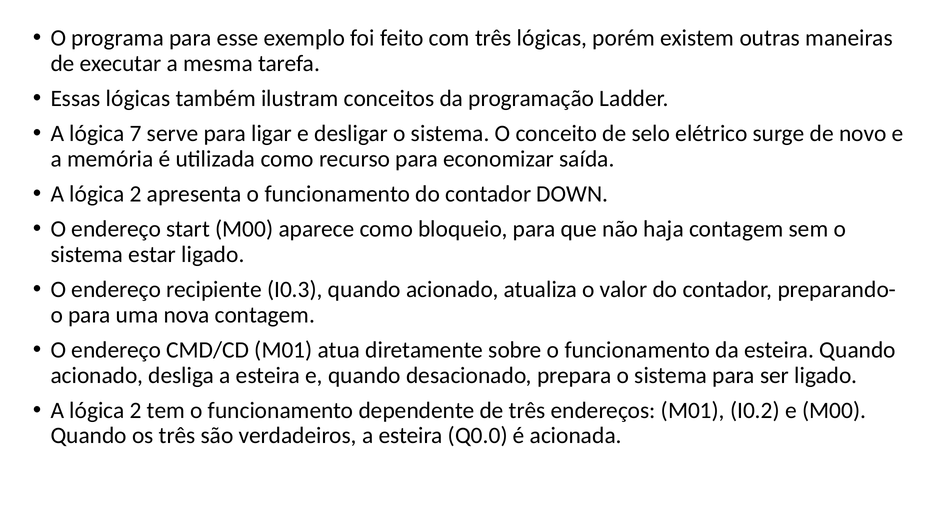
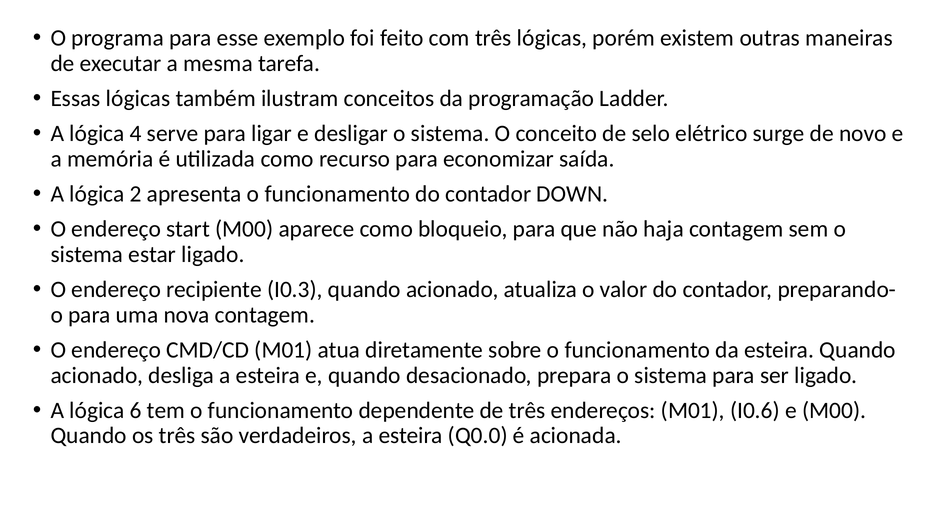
7: 7 -> 4 (136, 133)
2: 2 -> 6 (136, 410)
I0.2: I0.2 -> I0.6 (755, 410)
